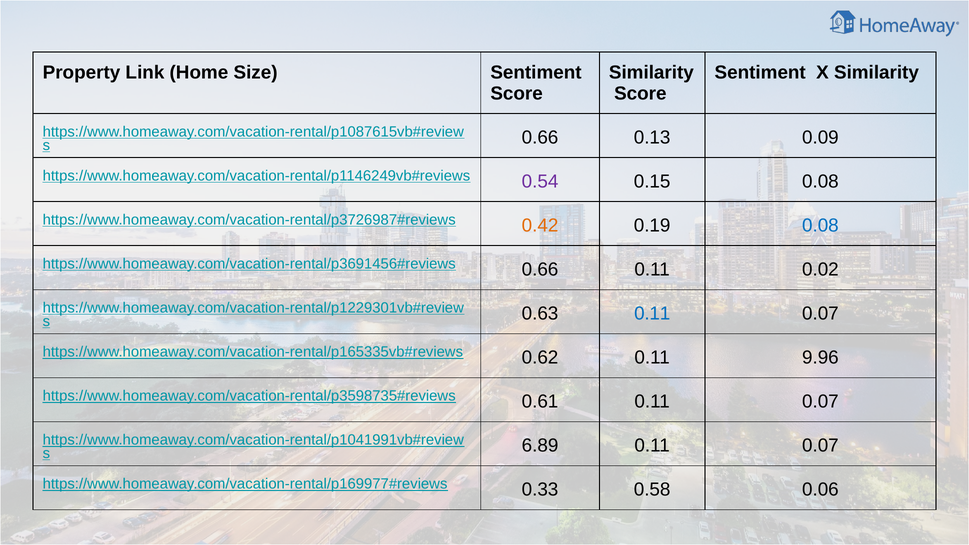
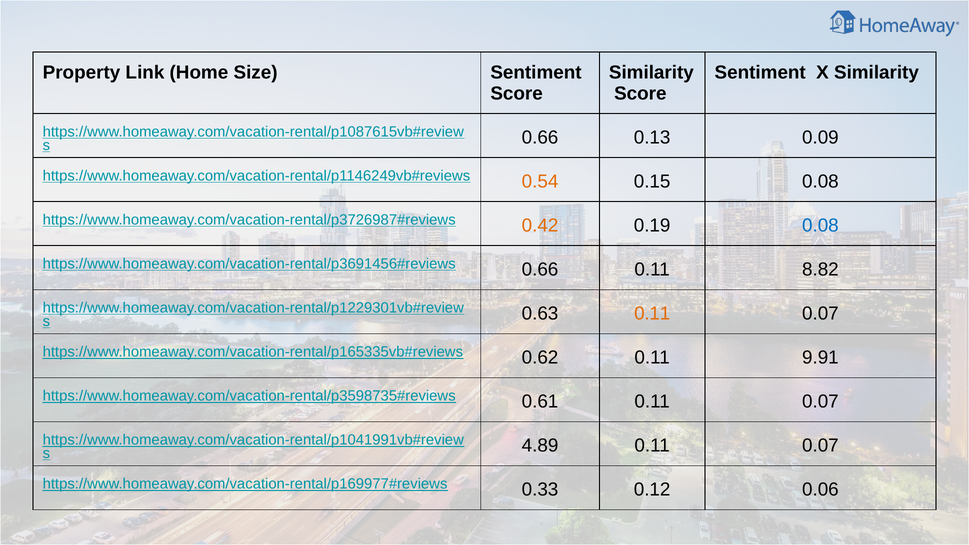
0.54 colour: purple -> orange (540, 181)
0.02: 0.02 -> 8.82 (820, 269)
0.11 colour: blue -> orange (652, 313)
9.96: 9.96 -> 9.91 (820, 357)
6.89: 6.89 -> 4.89 (540, 446)
0.58: 0.58 -> 0.12 (652, 490)
